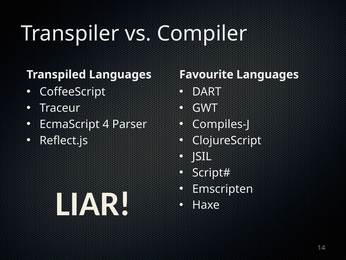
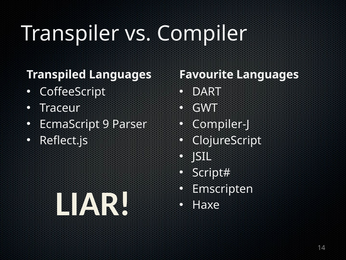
4: 4 -> 9 (106, 124)
Compiles-J: Compiles-J -> Compiler-J (221, 124)
